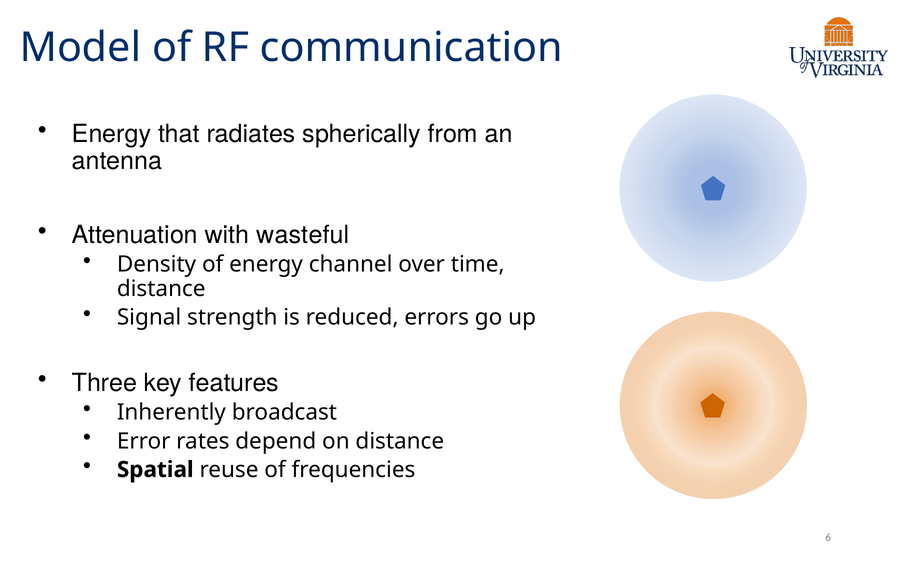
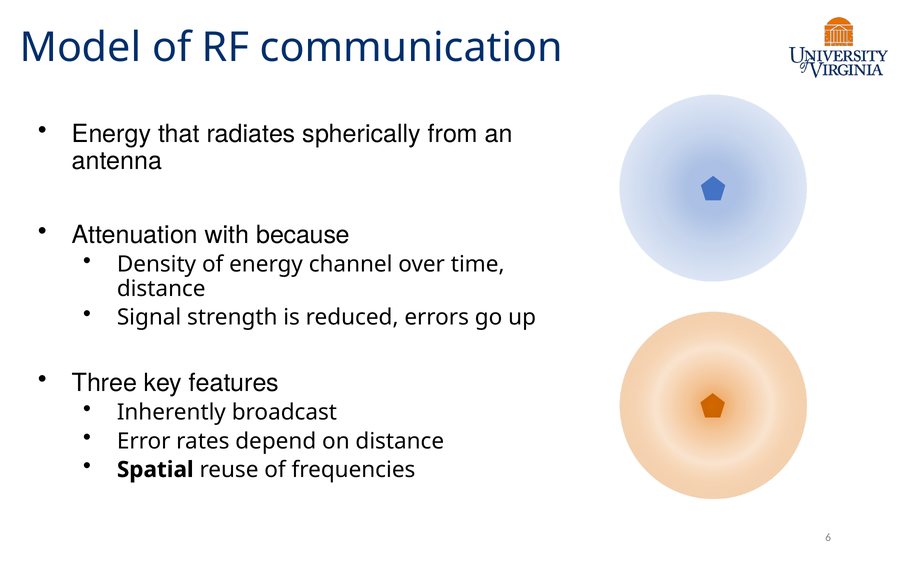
wasteful: wasteful -> because (303, 235)
